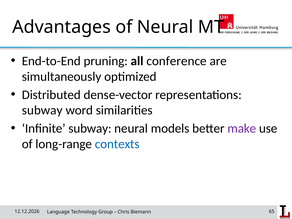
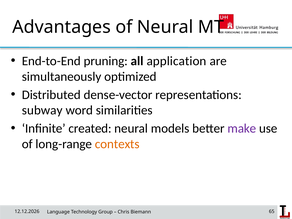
conference: conference -> application (177, 61)
Infinite subway: subway -> created (90, 128)
contexts colour: blue -> orange (117, 144)
